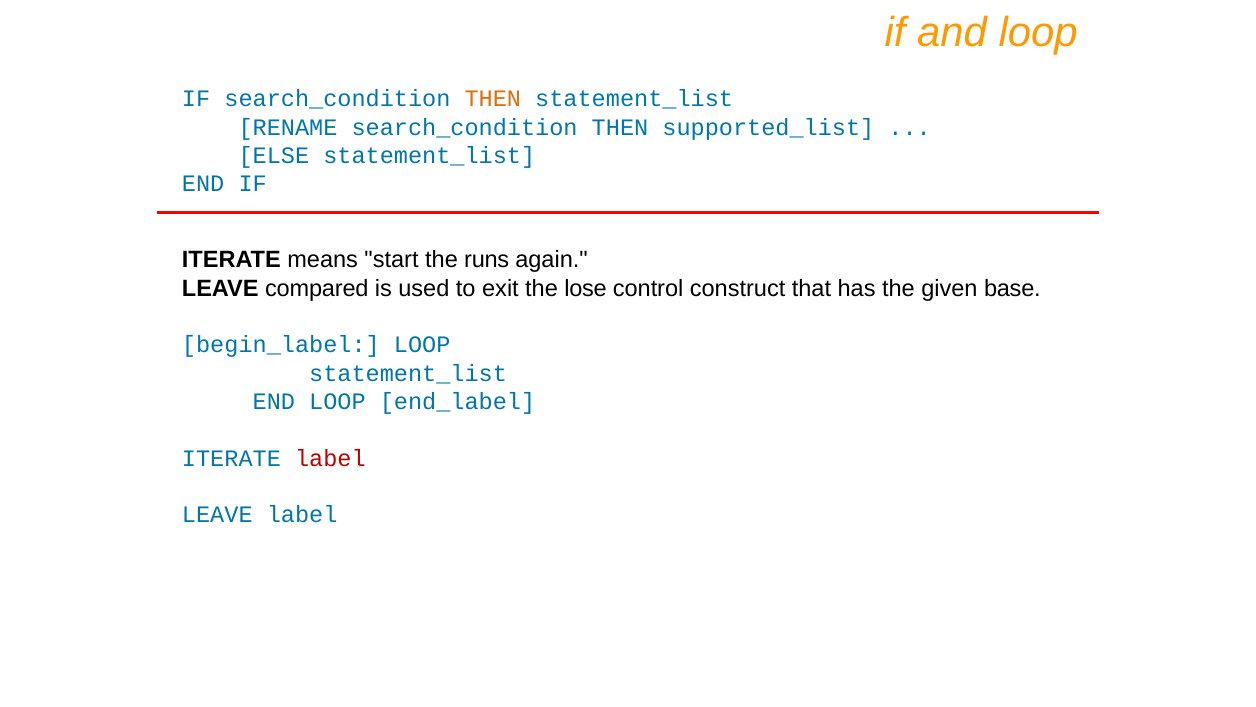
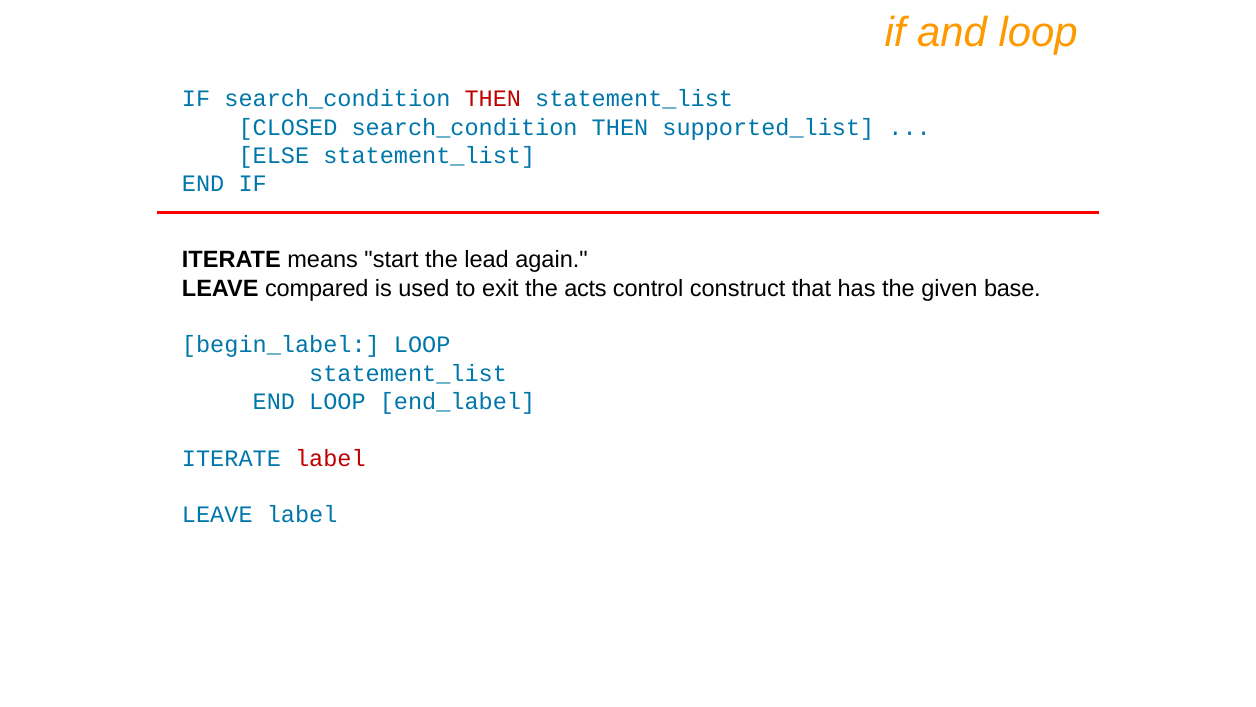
THEN colour: orange -> red (493, 99)
RENAME: RENAME -> CLOSED (288, 127)
runs: runs -> lead (487, 260)
lose: lose -> acts (586, 288)
